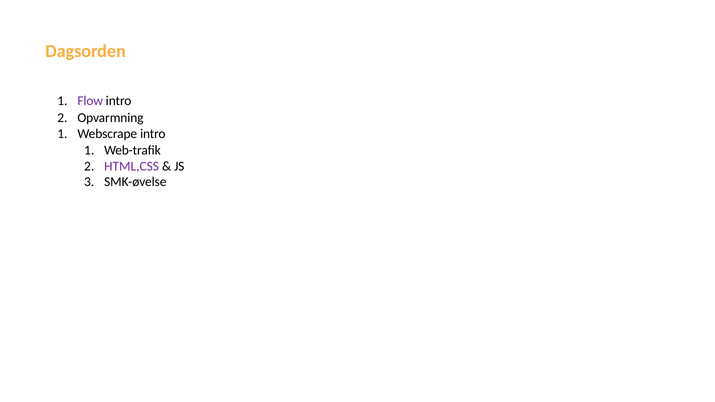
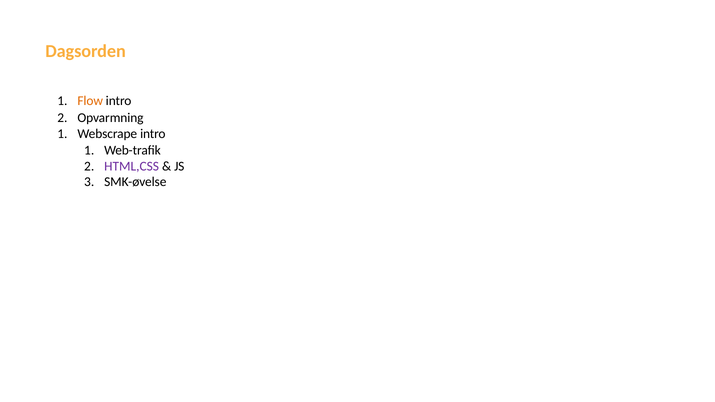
Flow colour: purple -> orange (90, 101)
